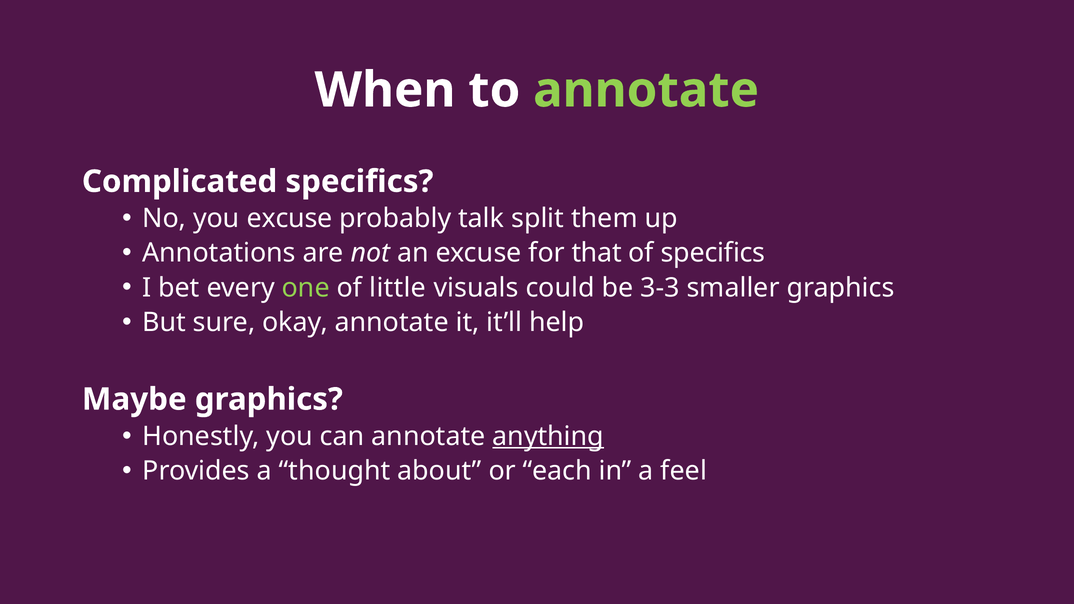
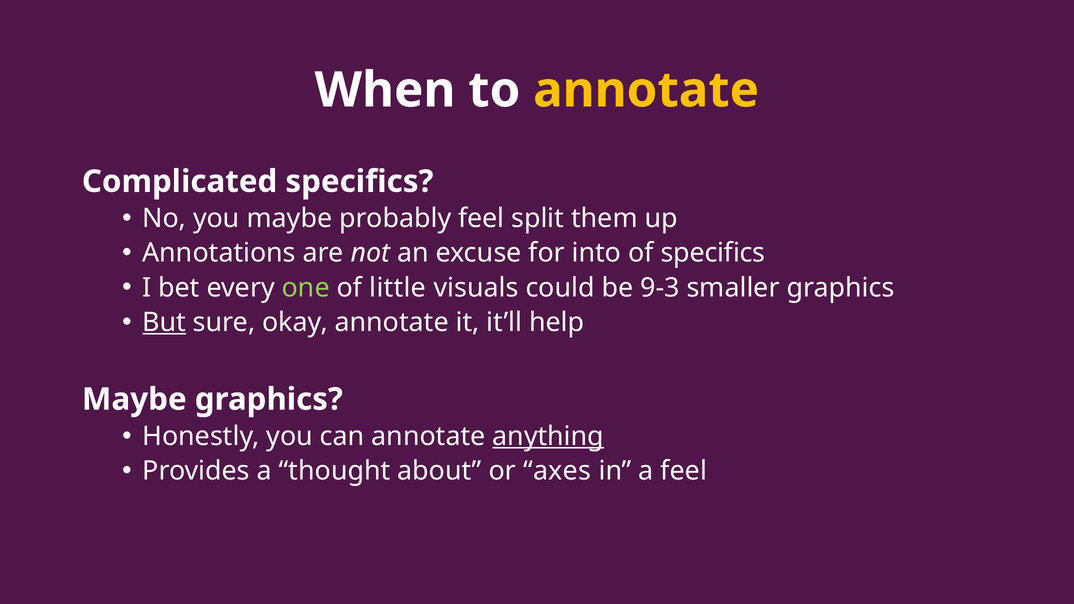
annotate colour: light green -> yellow (646, 90)
you excuse: excuse -> maybe (289, 219)
probably talk: talk -> feel (481, 219)
that: that -> into (597, 253)
3-3: 3-3 -> 9-3 (660, 288)
But underline: none -> present (164, 322)
each: each -> axes (557, 471)
